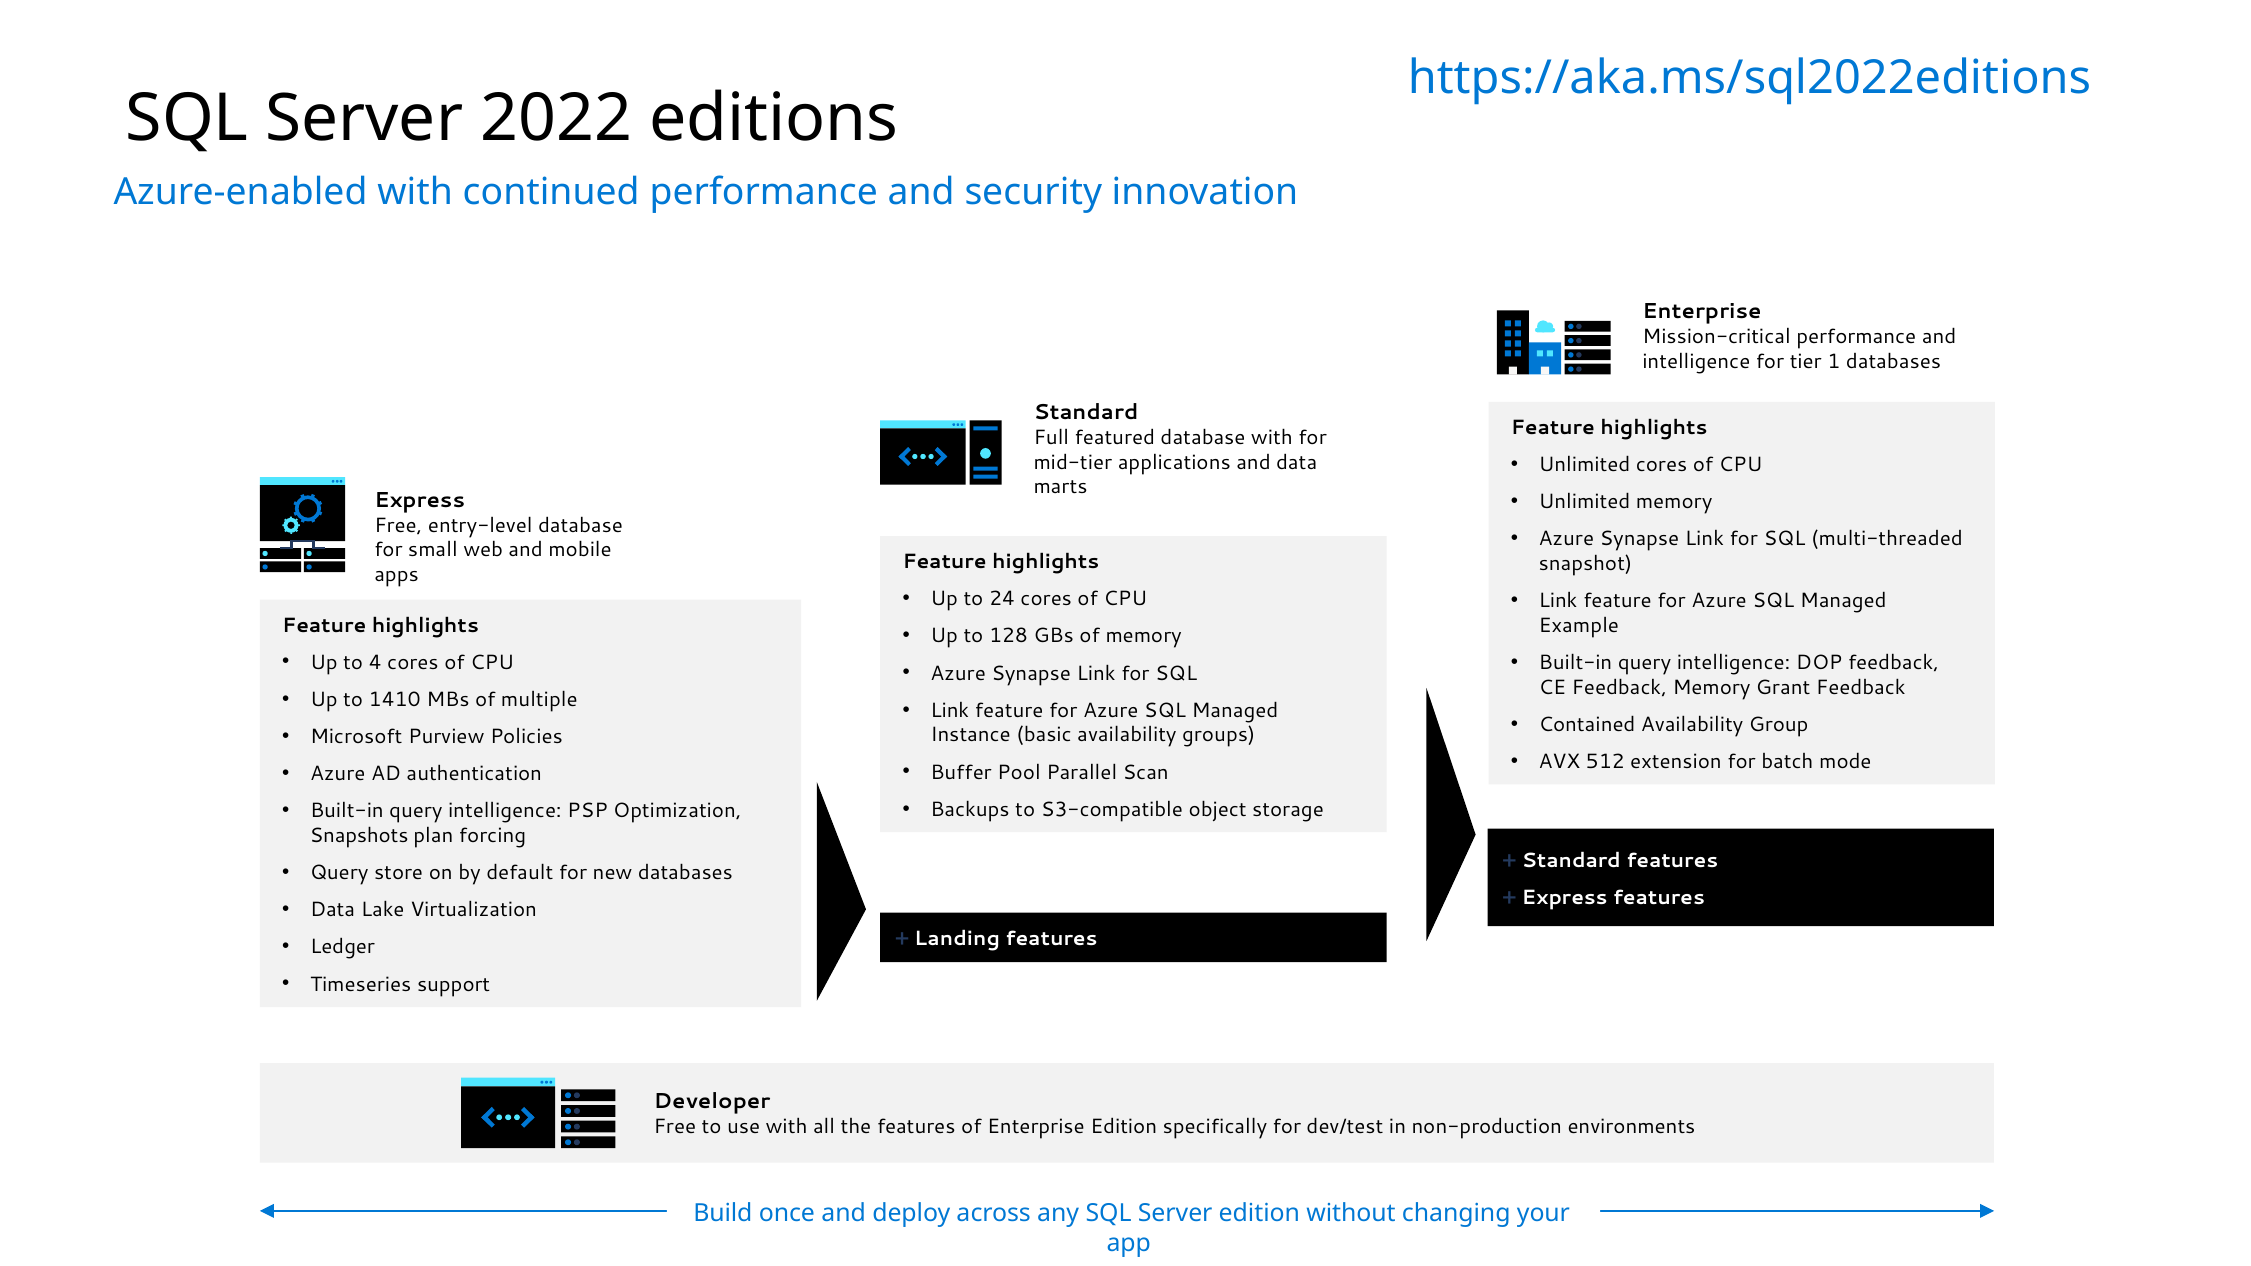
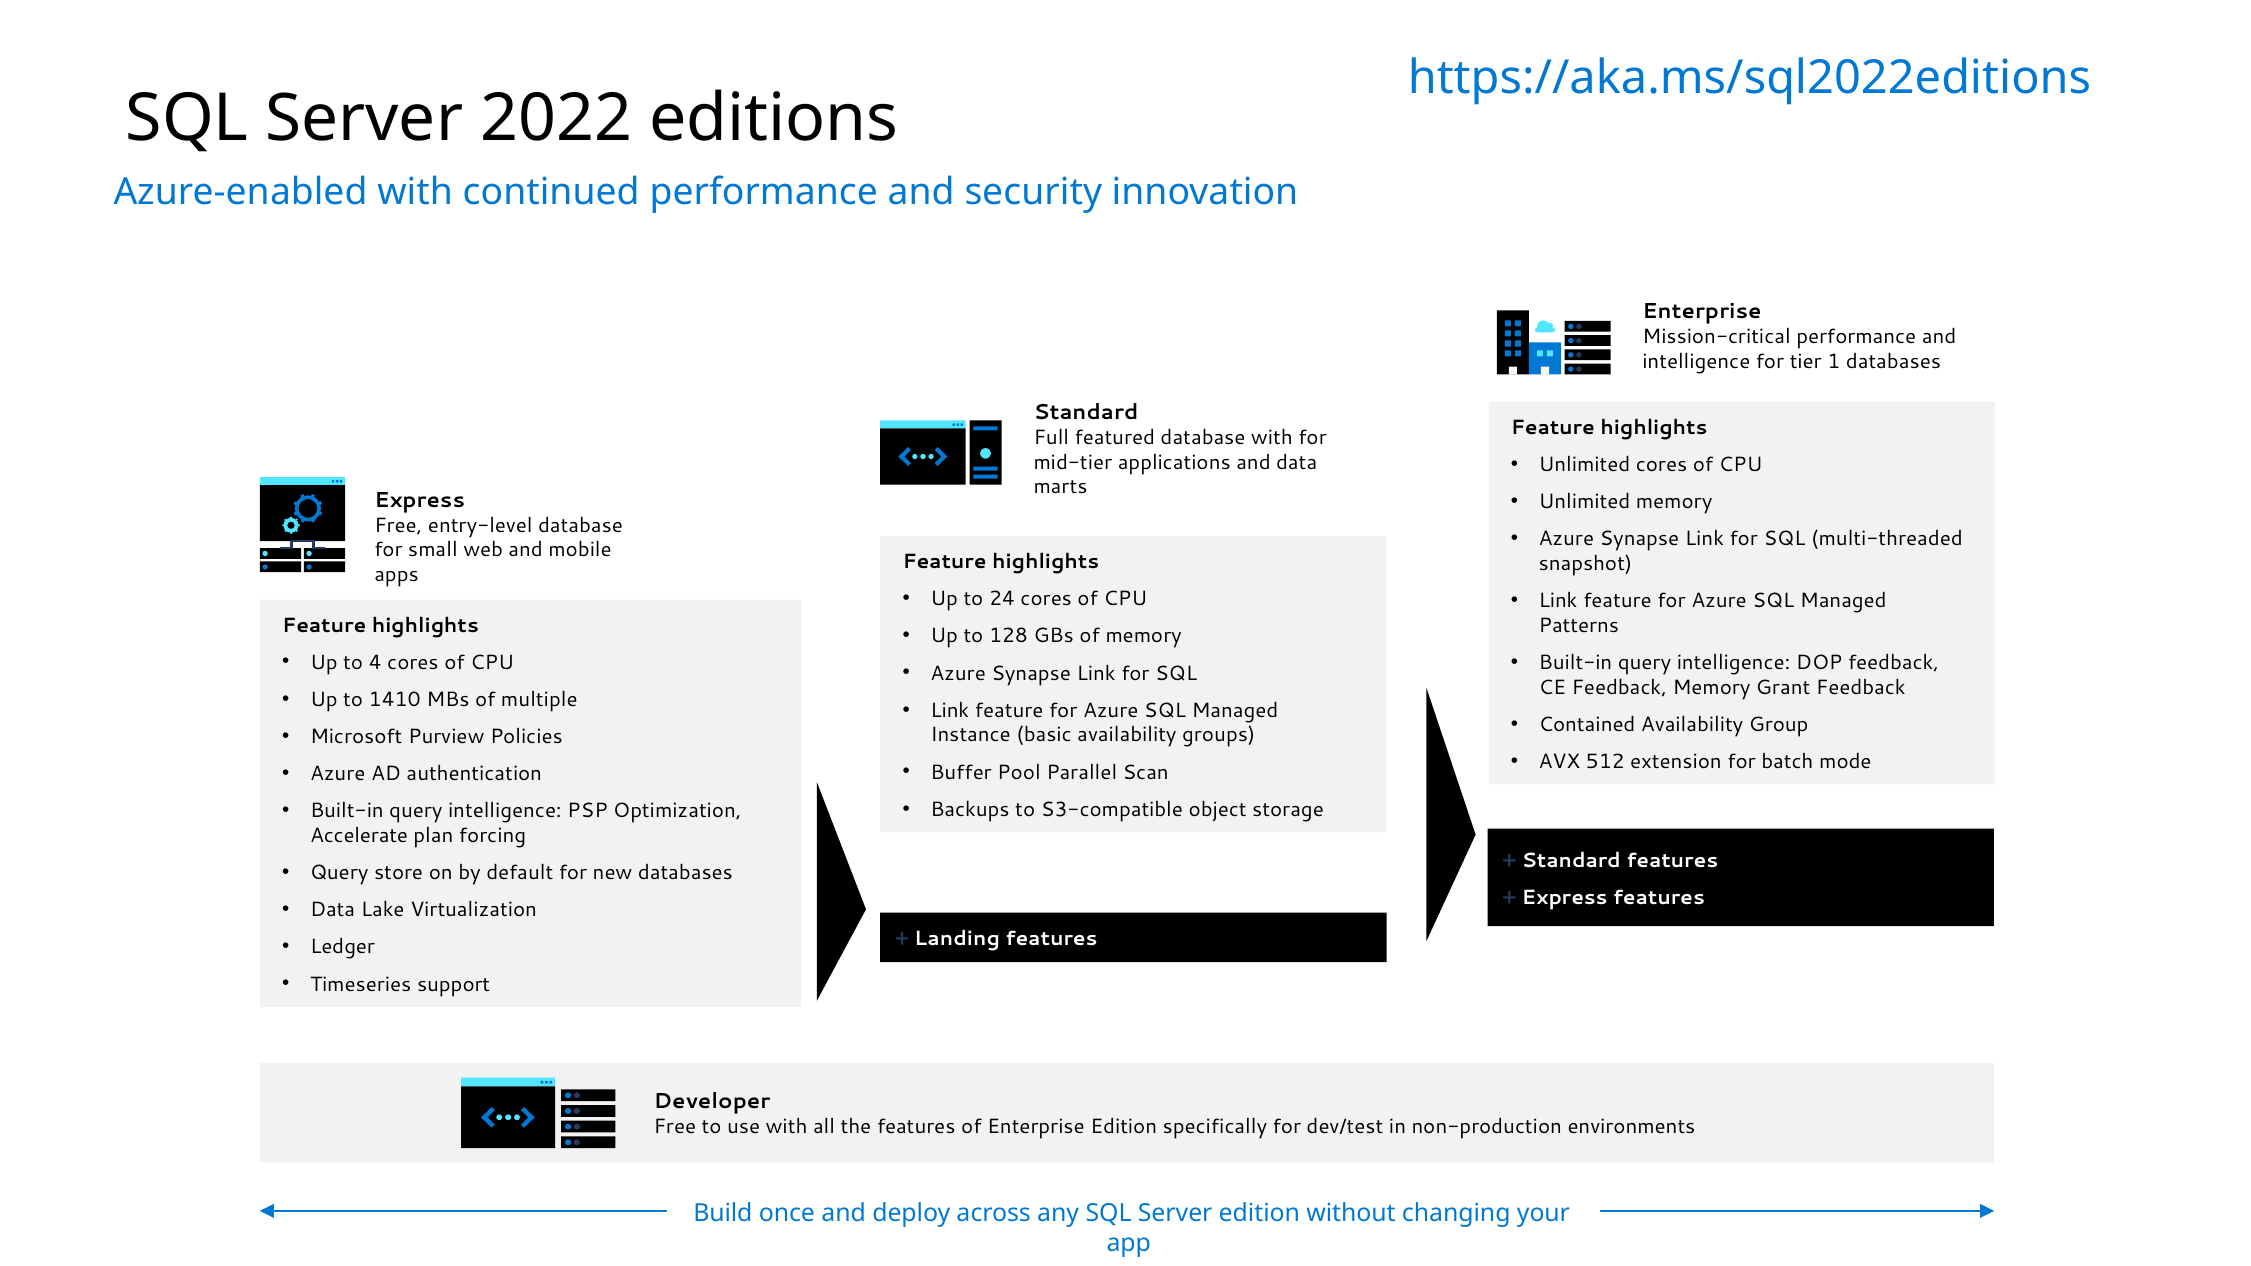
Example: Example -> Patterns (1579, 626)
Snapshots: Snapshots -> Accelerate (359, 836)
